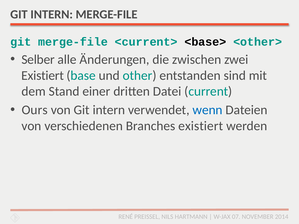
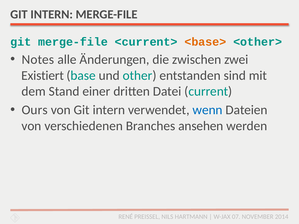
<base> colour: black -> orange (205, 42)
Selber: Selber -> Notes (38, 60)
Branches existiert: existiert -> ansehen (201, 126)
